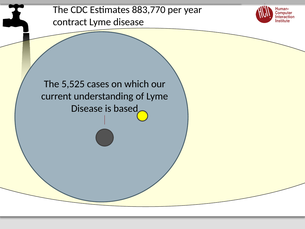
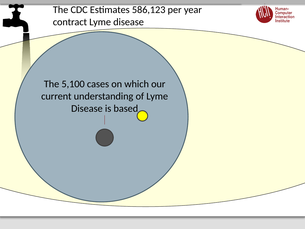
883,770: 883,770 -> 586,123 (149, 10)
5,525: 5,525 -> 5,100 (73, 84)
